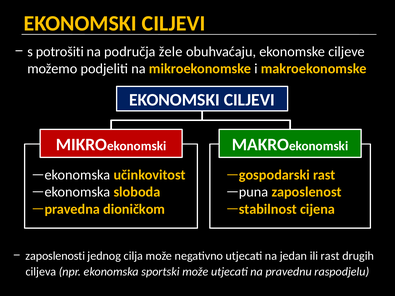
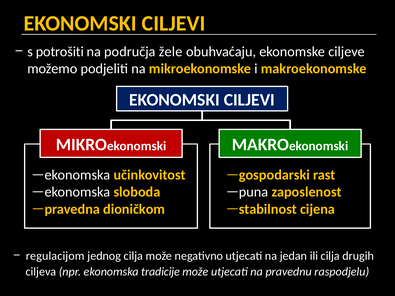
zaposlenosti: zaposlenosti -> regulacijom (55, 256)
ili rast: rast -> cilja (330, 256)
sportski: sportski -> tradicije (161, 272)
